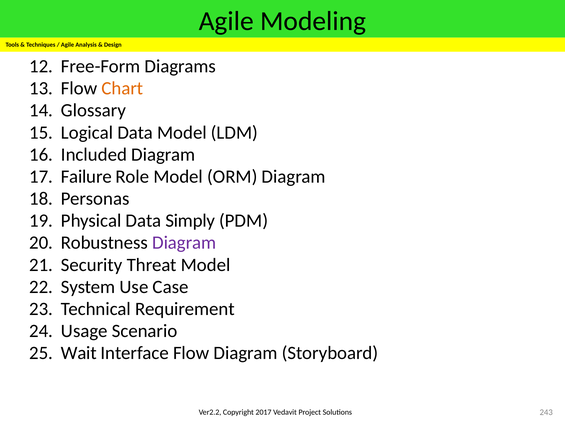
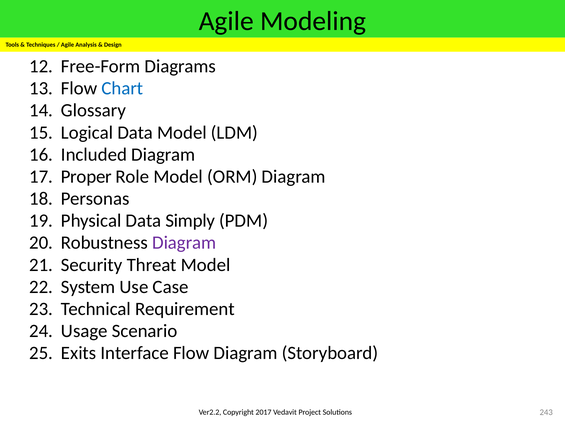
Chart colour: orange -> blue (122, 89)
Failure: Failure -> Proper (86, 177)
Wait: Wait -> Exits (79, 354)
